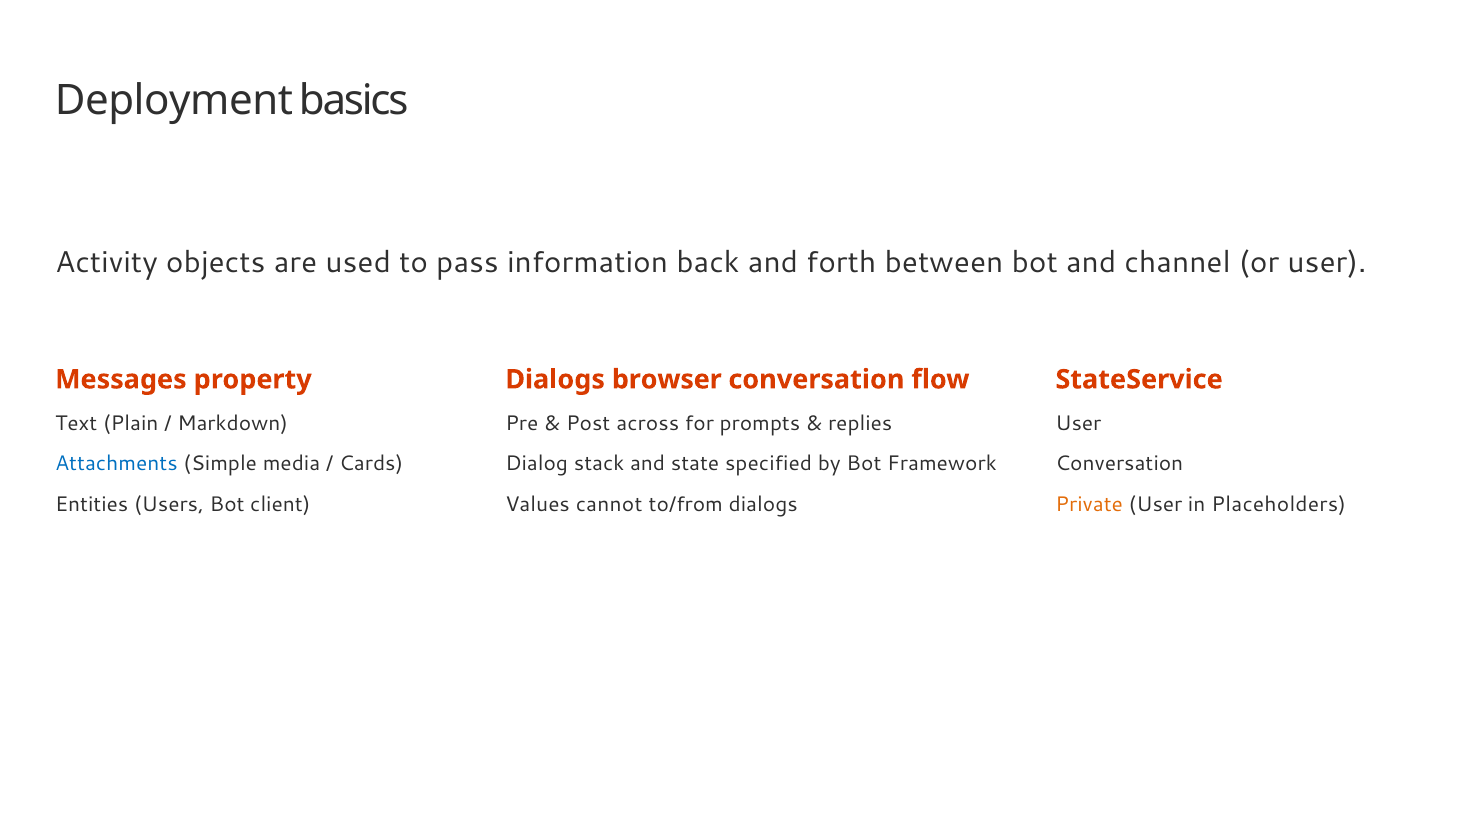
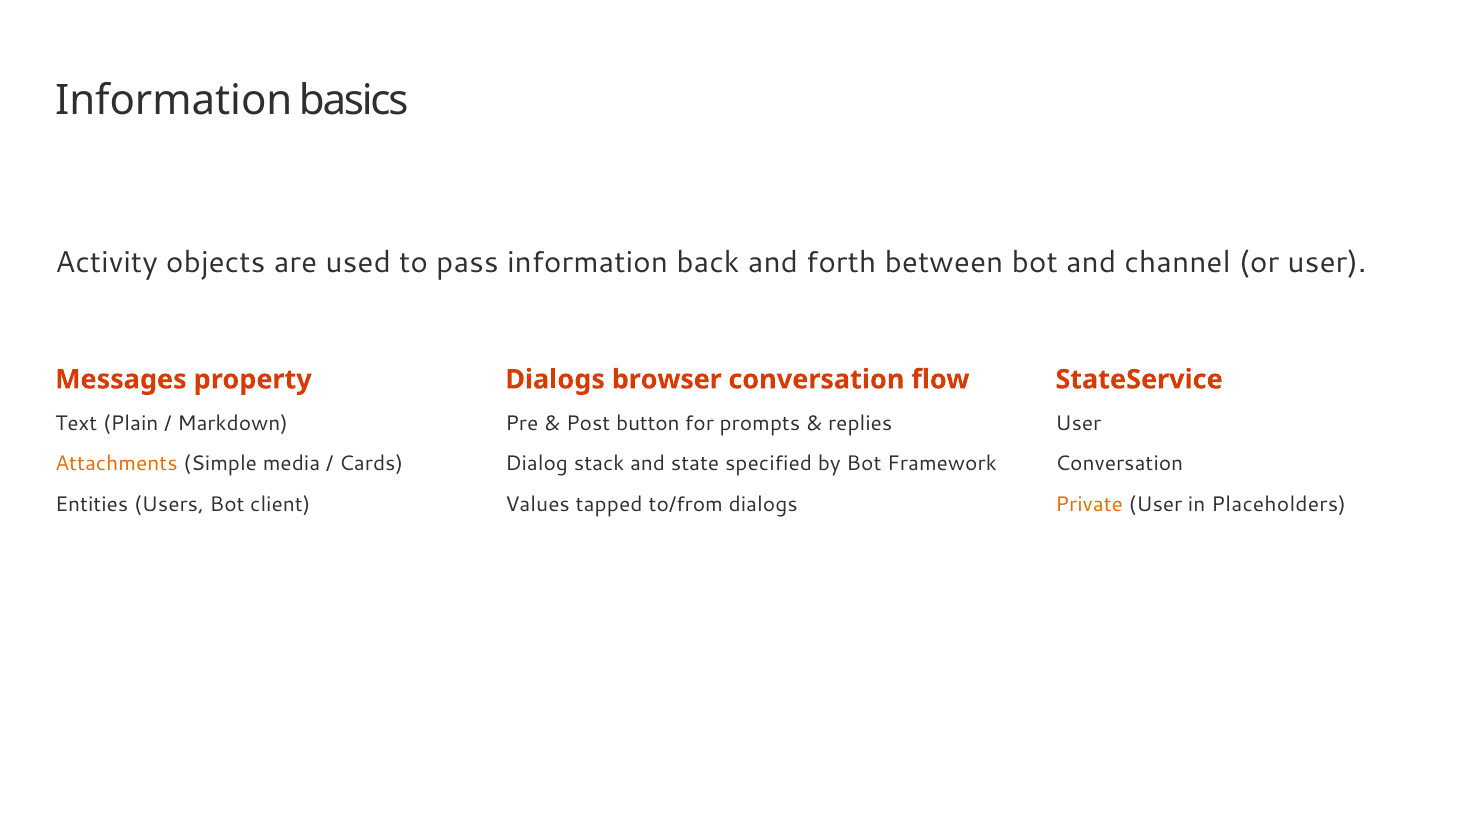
Deployment: Deployment -> Information (174, 101)
across: across -> button (648, 423)
Attachments colour: blue -> orange (116, 464)
cannot: cannot -> tapped (609, 505)
